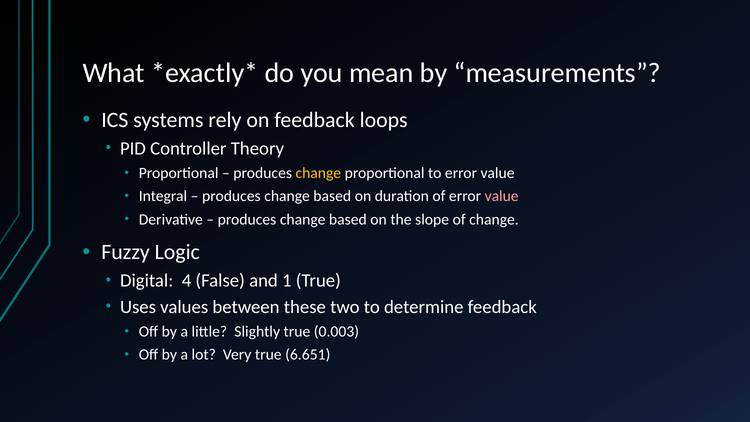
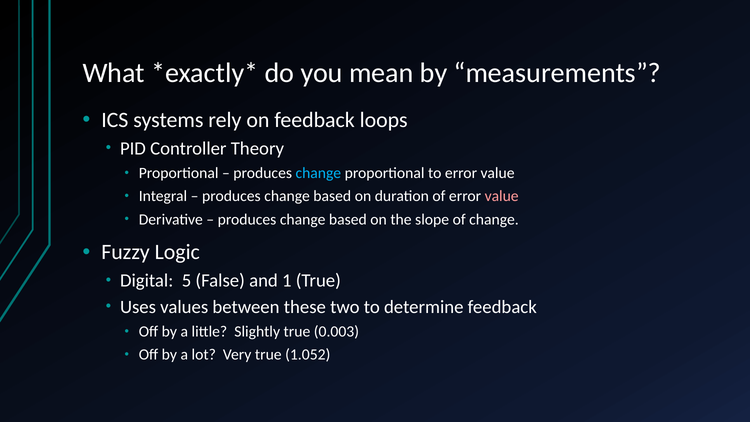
change colour: yellow -> light blue (318, 173)
4: 4 -> 5 (187, 280)
6.651: 6.651 -> 1.052 (308, 355)
